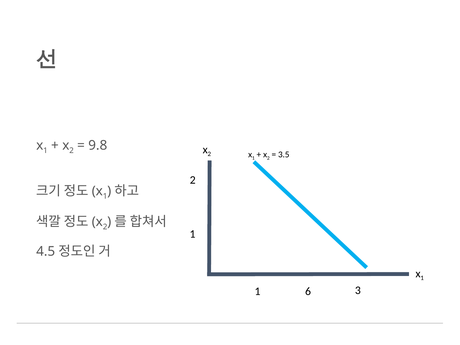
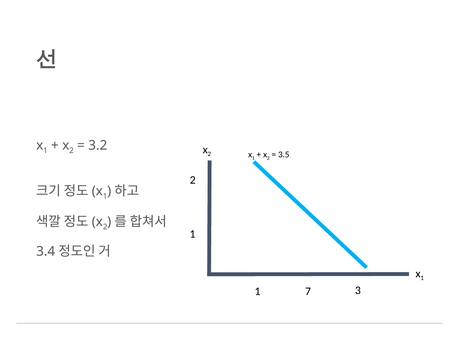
9.8: 9.8 -> 3.2 (98, 145)
4.5: 4.5 -> 3.4 (46, 251)
6: 6 -> 7 (308, 291)
